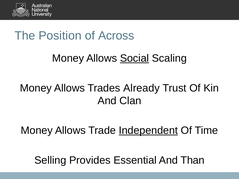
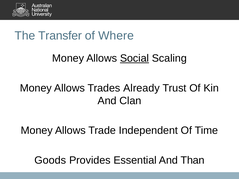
Position: Position -> Transfer (60, 36)
Across: Across -> Where (116, 36)
Independent underline: present -> none (148, 131)
Selling: Selling -> Goods (50, 160)
